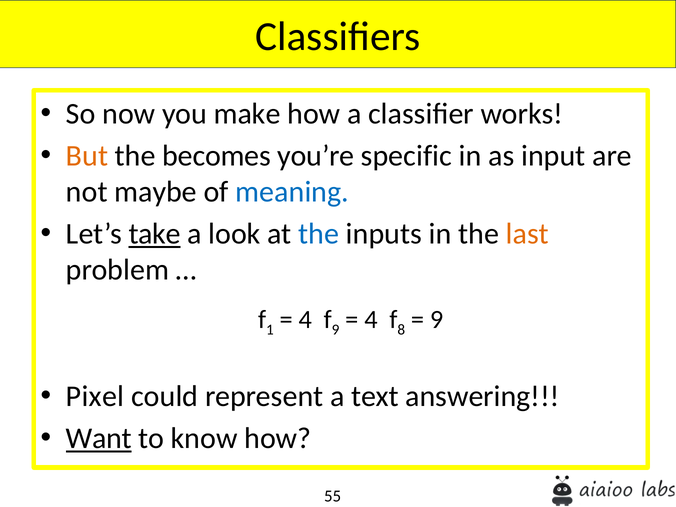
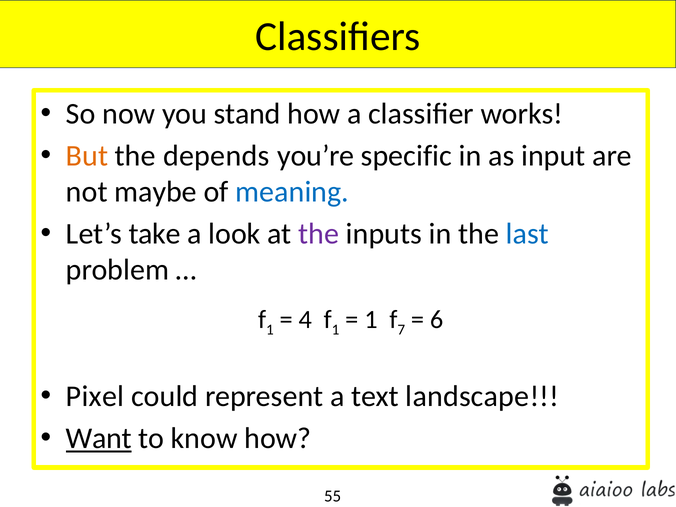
make: make -> stand (247, 114)
becomes: becomes -> depends (216, 156)
take underline: present -> none (155, 234)
the colour: blue -> purple (319, 234)
last colour: orange -> blue (527, 234)
9: 9 -> 1 (336, 330)
4: 4 -> 1 (371, 320)
8: 8 -> 7 (401, 330)
9: 9 -> 6 (437, 320)
answering: answering -> landscape (482, 396)
